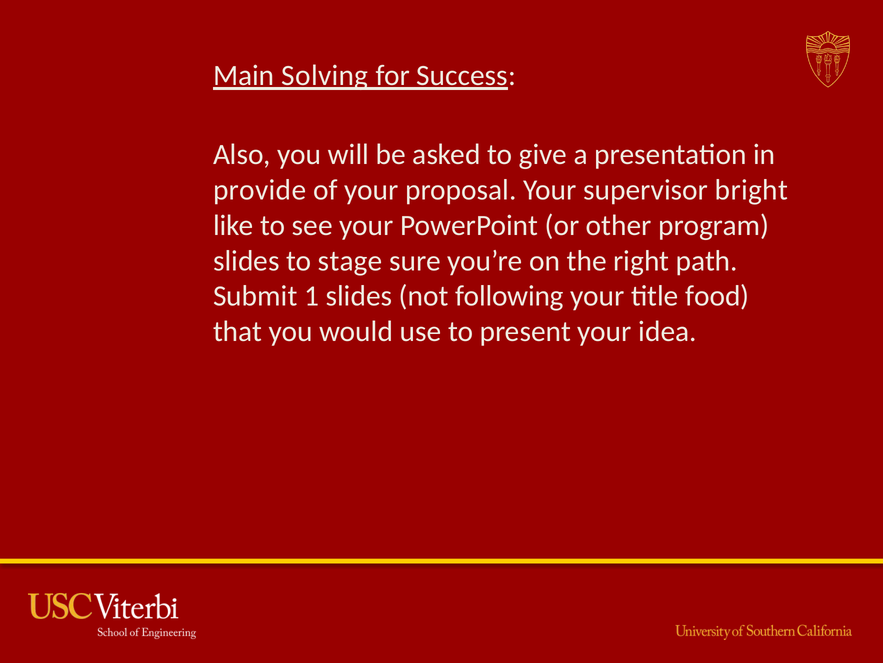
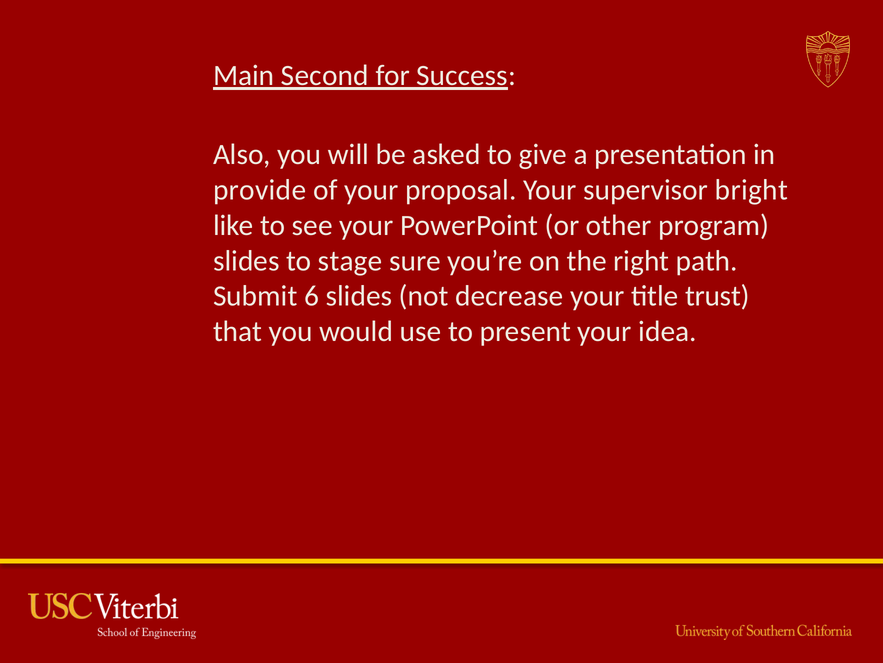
Solving: Solving -> Second (325, 76)
1: 1 -> 6 (311, 296)
following: following -> decrease (509, 296)
food: food -> trust (717, 296)
